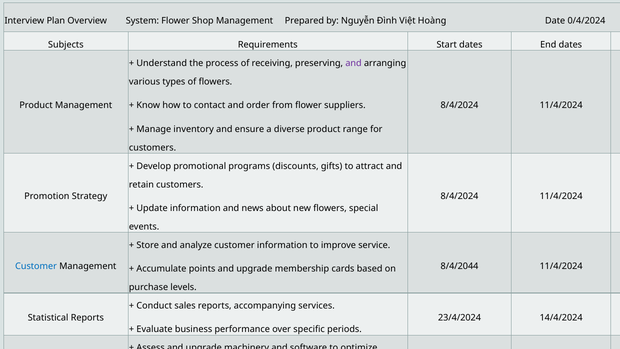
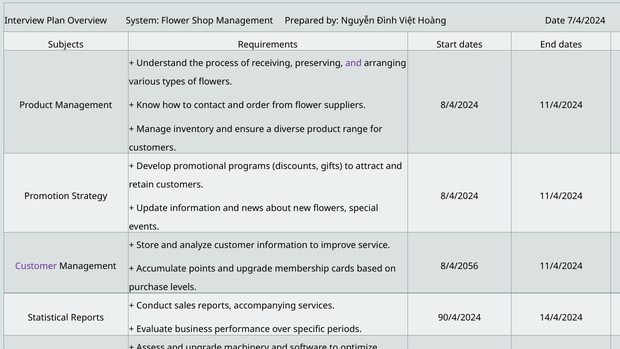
0/4/2024: 0/4/2024 -> 7/4/2024 (586, 21)
Customer colour: blue -> purple (36, 266)
8/4/2044: 8/4/2044 -> 8/4/2056 (459, 266)
23/4/2024: 23/4/2024 -> 90/4/2024 (459, 317)
